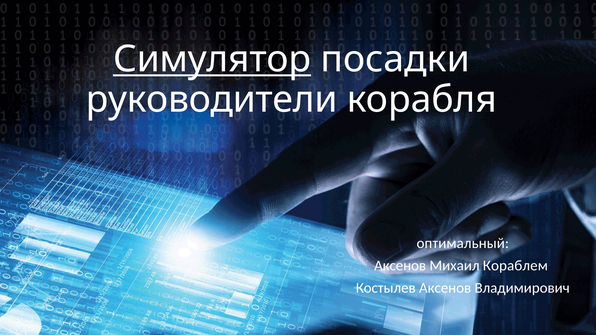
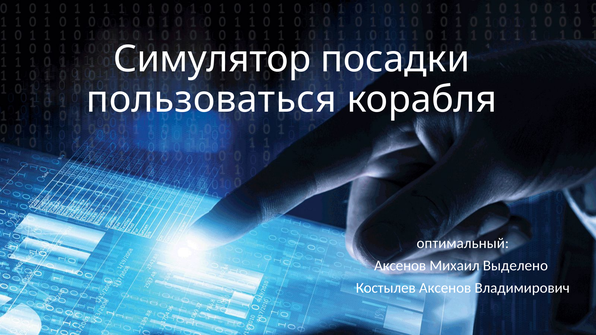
Симулятор underline: present -> none (212, 59)
руководители: руководители -> пользоваться (211, 100)
Кораблем: Кораблем -> Выделено (515, 266)
